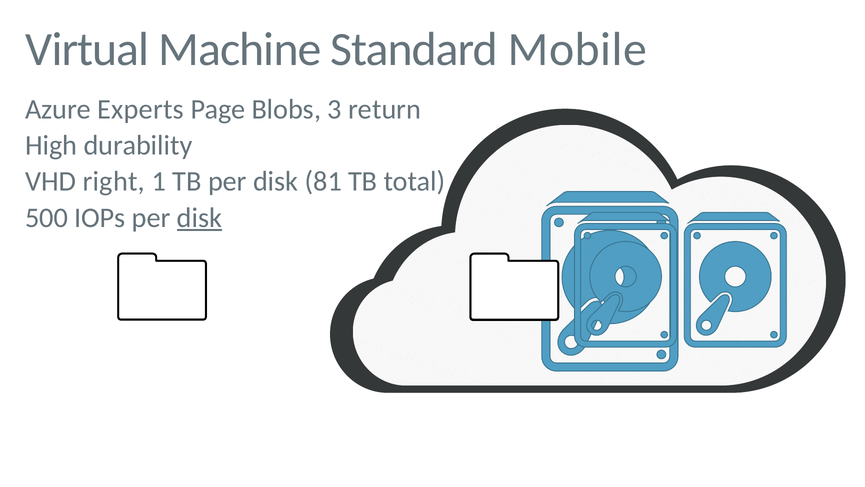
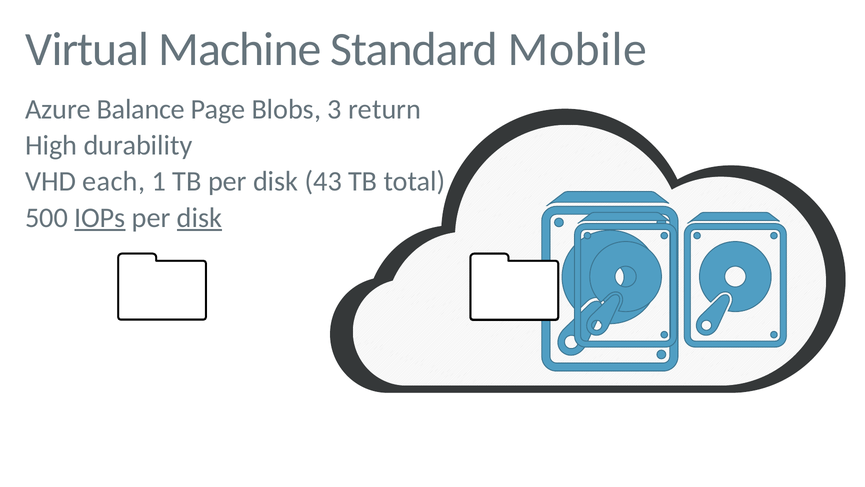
Experts: Experts -> Balance (141, 109)
right: right -> each (114, 181)
81: 81 -> 43 (323, 181)
IOPs underline: none -> present (100, 218)
